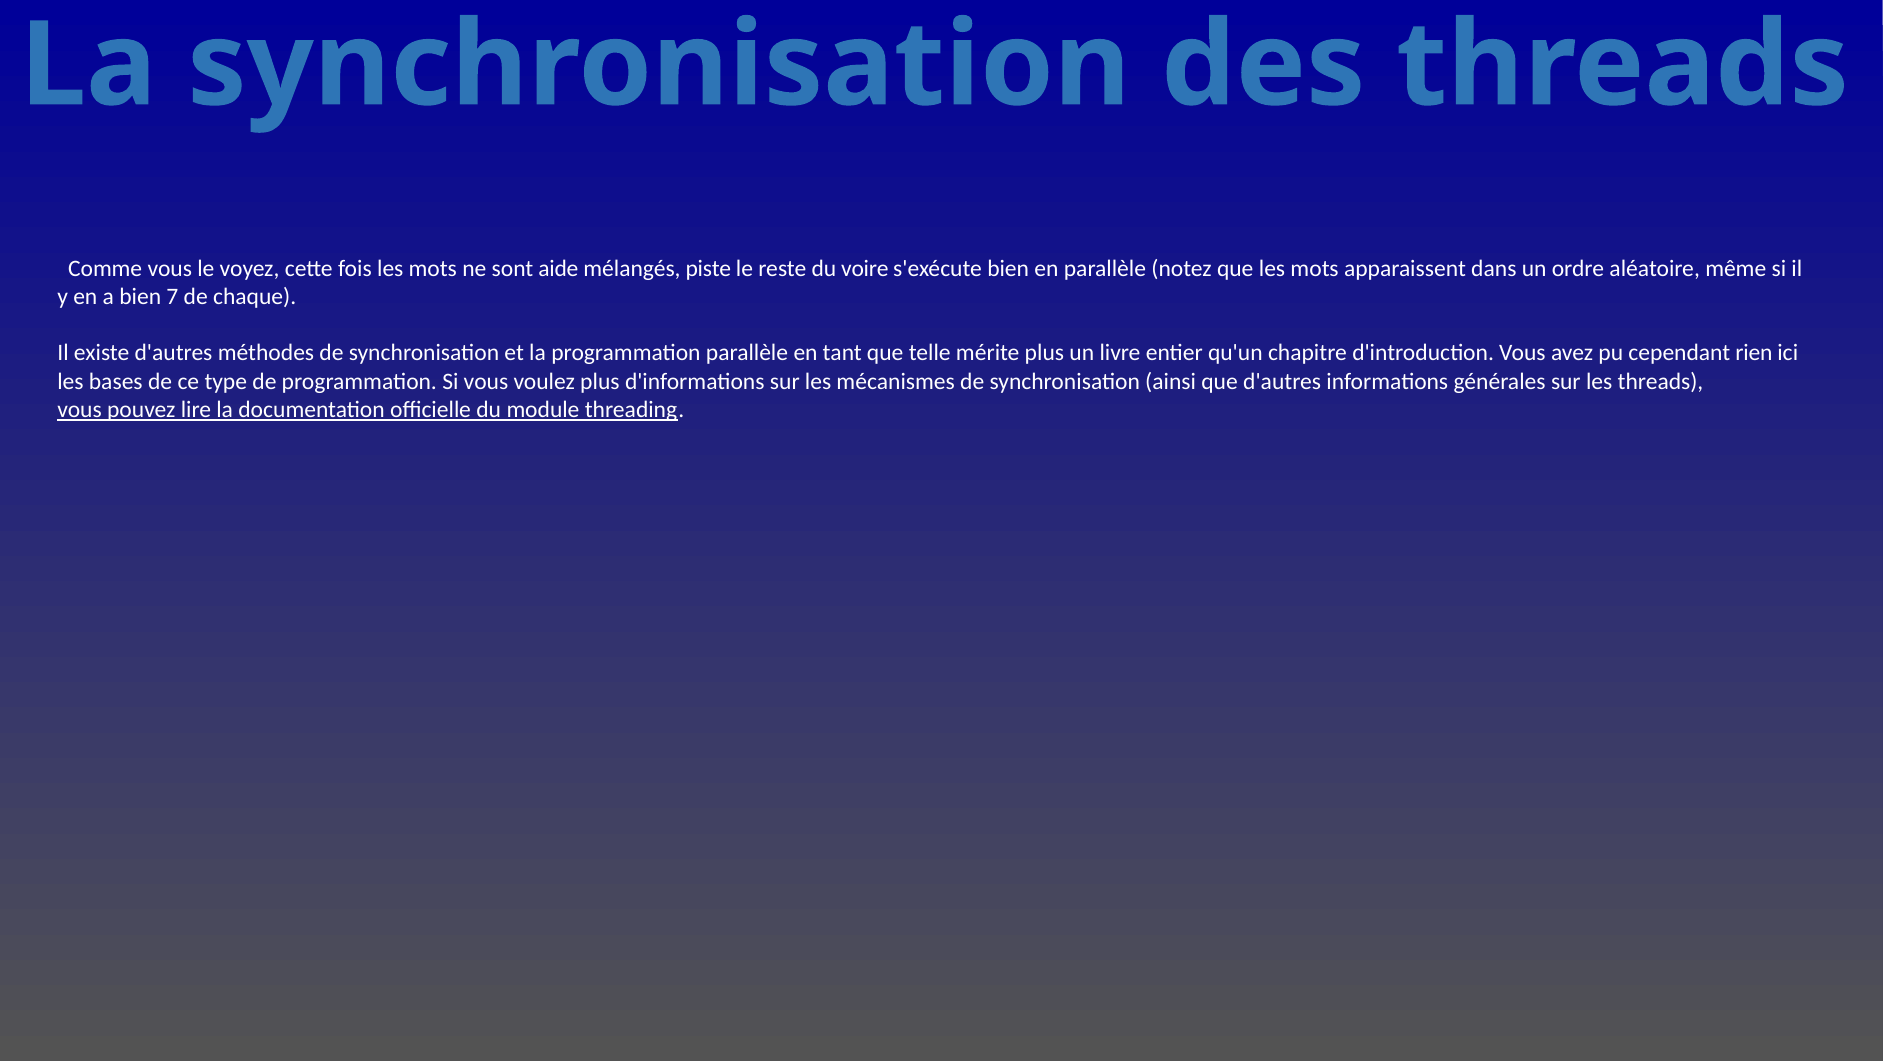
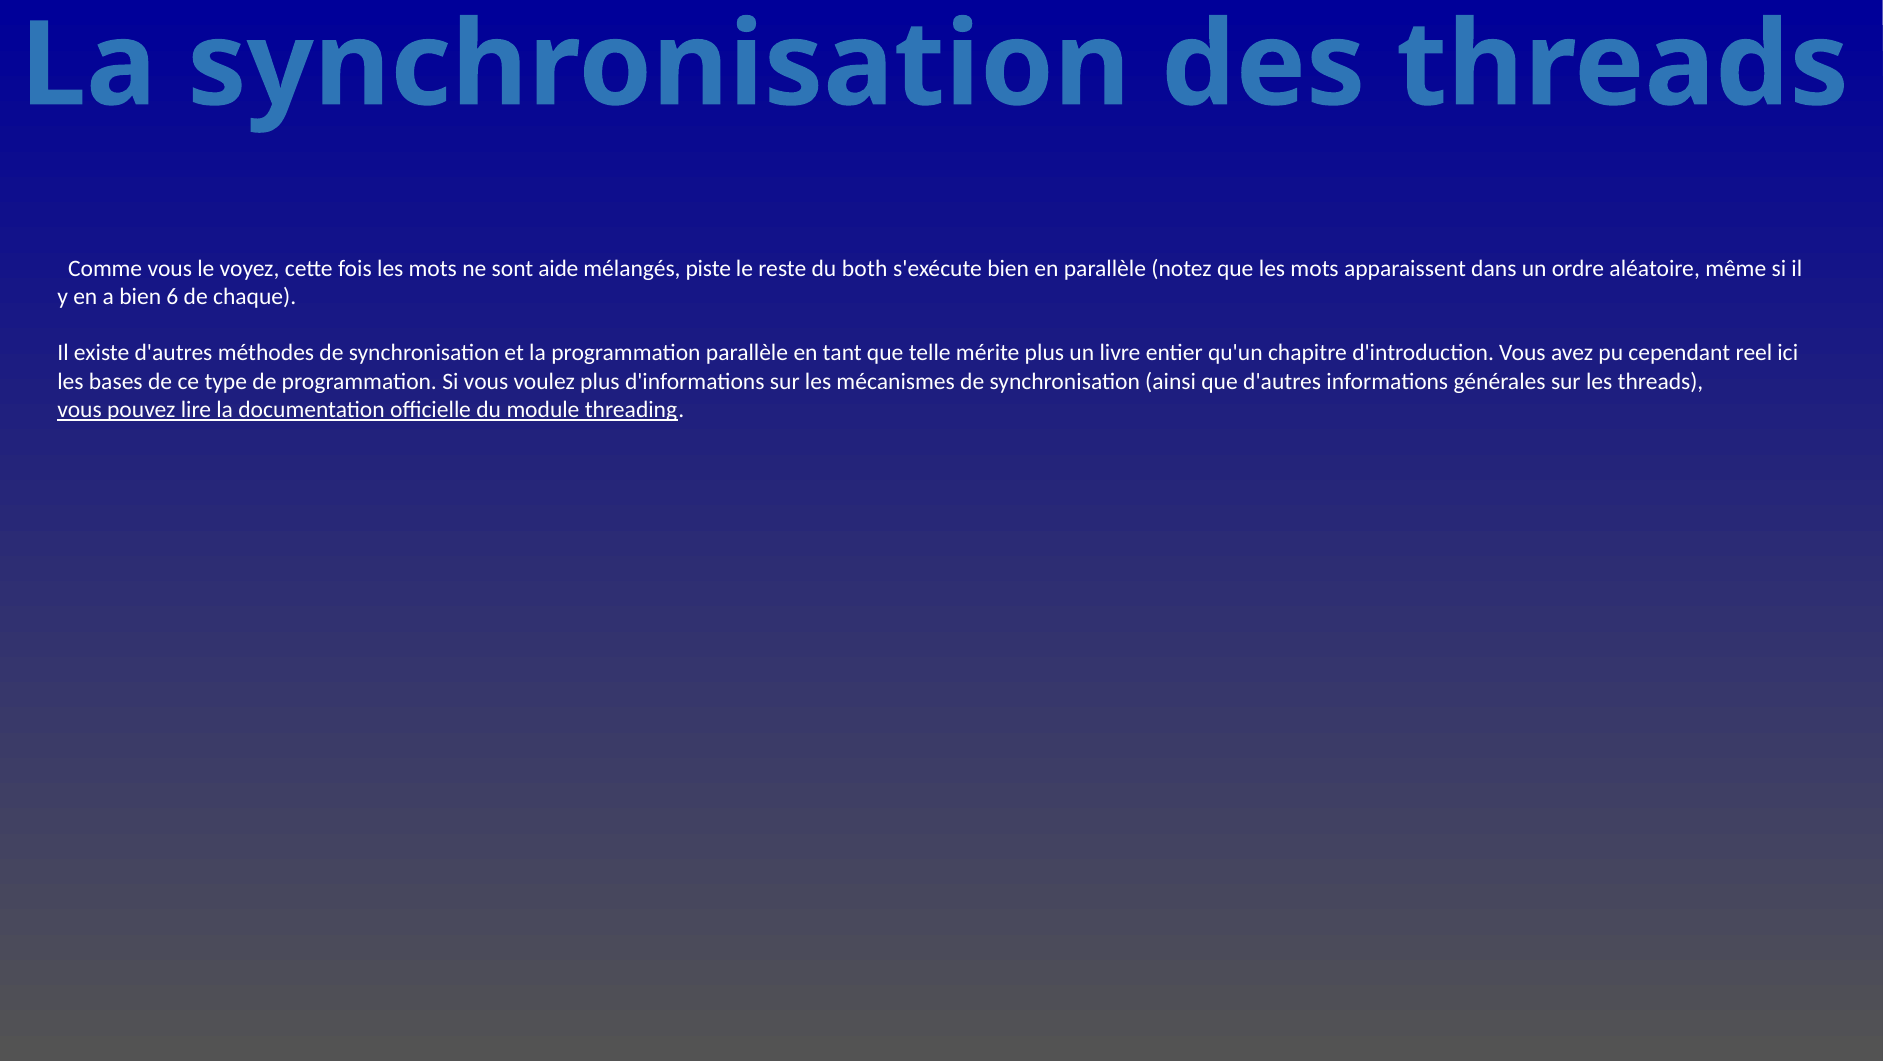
voire: voire -> both (865, 268)
7: 7 -> 6 (172, 297)
rien: rien -> reel (1754, 353)
